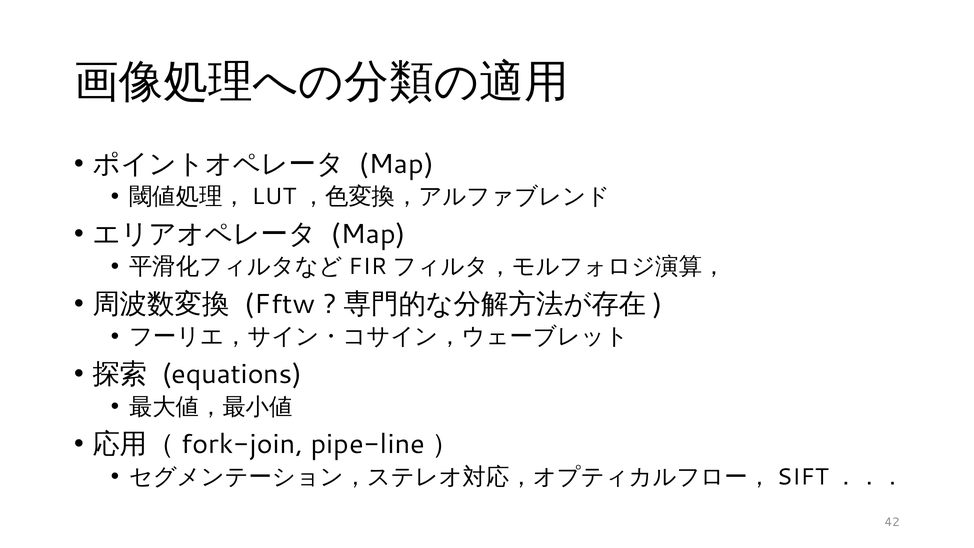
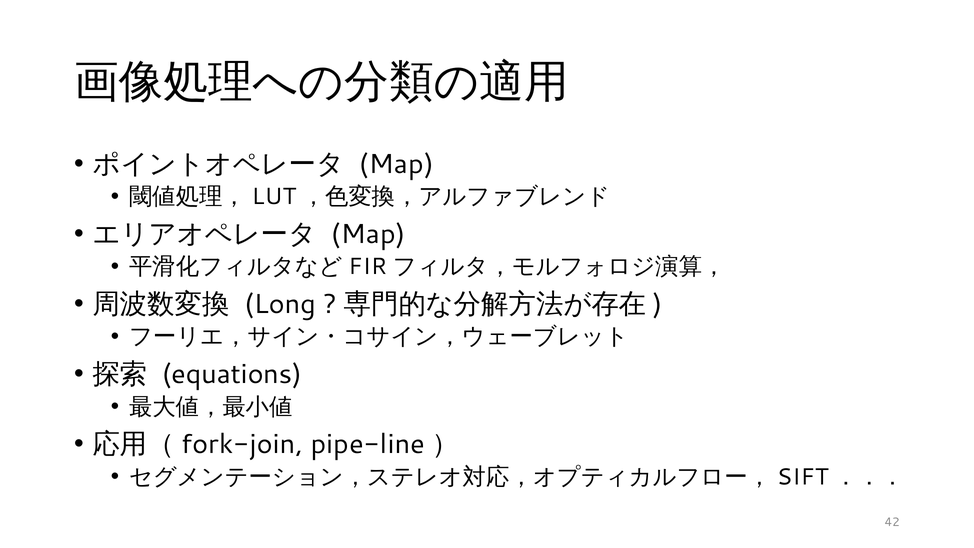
Fftw: Fftw -> Long (280, 304)
